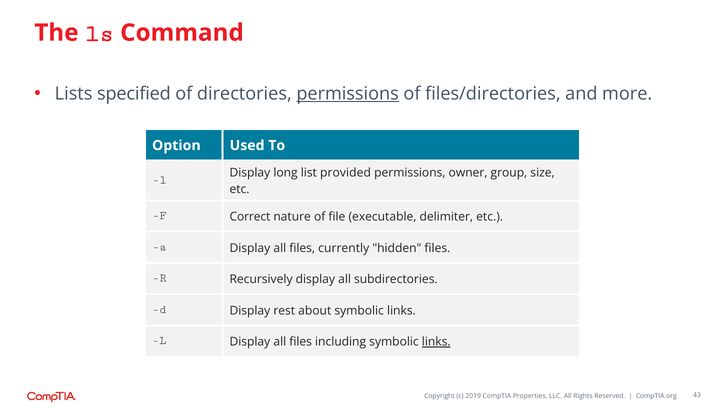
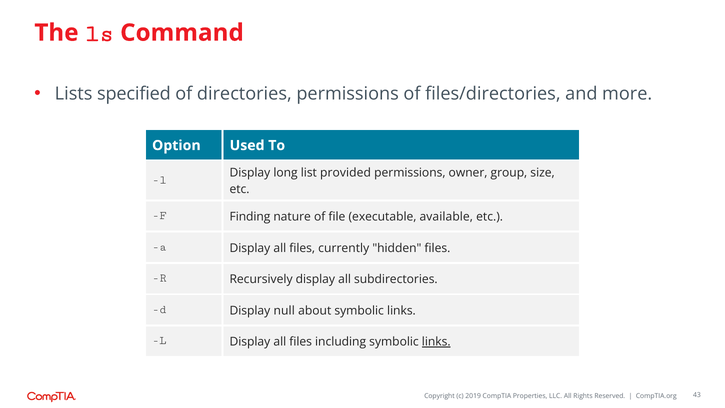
permissions underline: present -> none (348, 93)
Correct: Correct -> Finding (250, 217)
delimiter: delimiter -> available (446, 217)
rest: rest -> null (284, 310)
